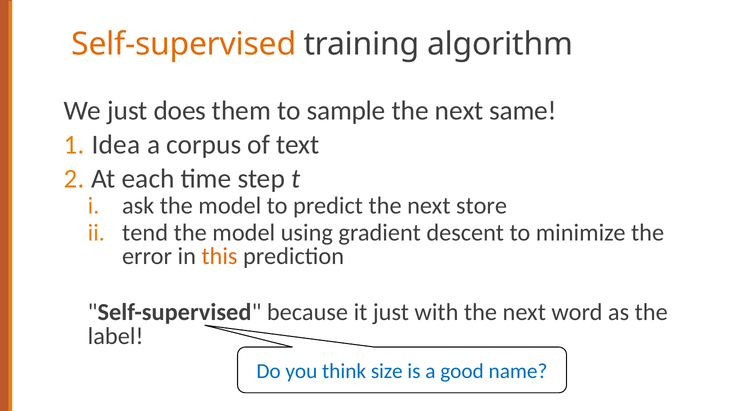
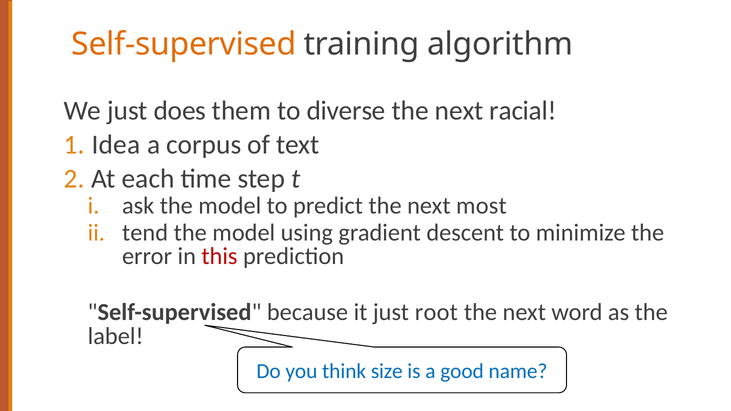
sample: sample -> diverse (346, 111)
same: same -> racial (523, 111)
store: store -> most (481, 206)
this colour: orange -> red (219, 256)
with: with -> root (436, 313)
